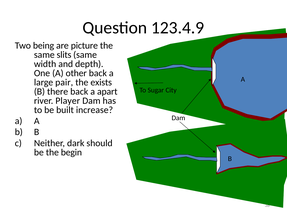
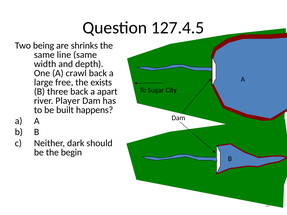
123.4.9: 123.4.9 -> 127.4.5 (178, 28)
picture: picture -> shrinks (84, 46)
slits: slits -> line (64, 55)
other: other -> crawl (76, 73)
pair: pair -> free (64, 82)
there: there -> three (58, 92)
increase: increase -> happens (95, 110)
